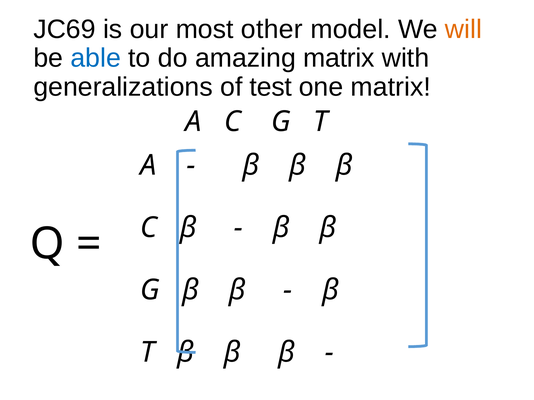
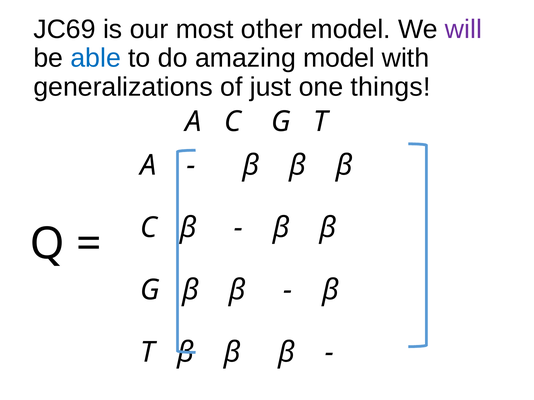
will colour: orange -> purple (464, 29)
amazing matrix: matrix -> model (339, 58)
test: test -> just (271, 87)
one matrix: matrix -> things (391, 87)
